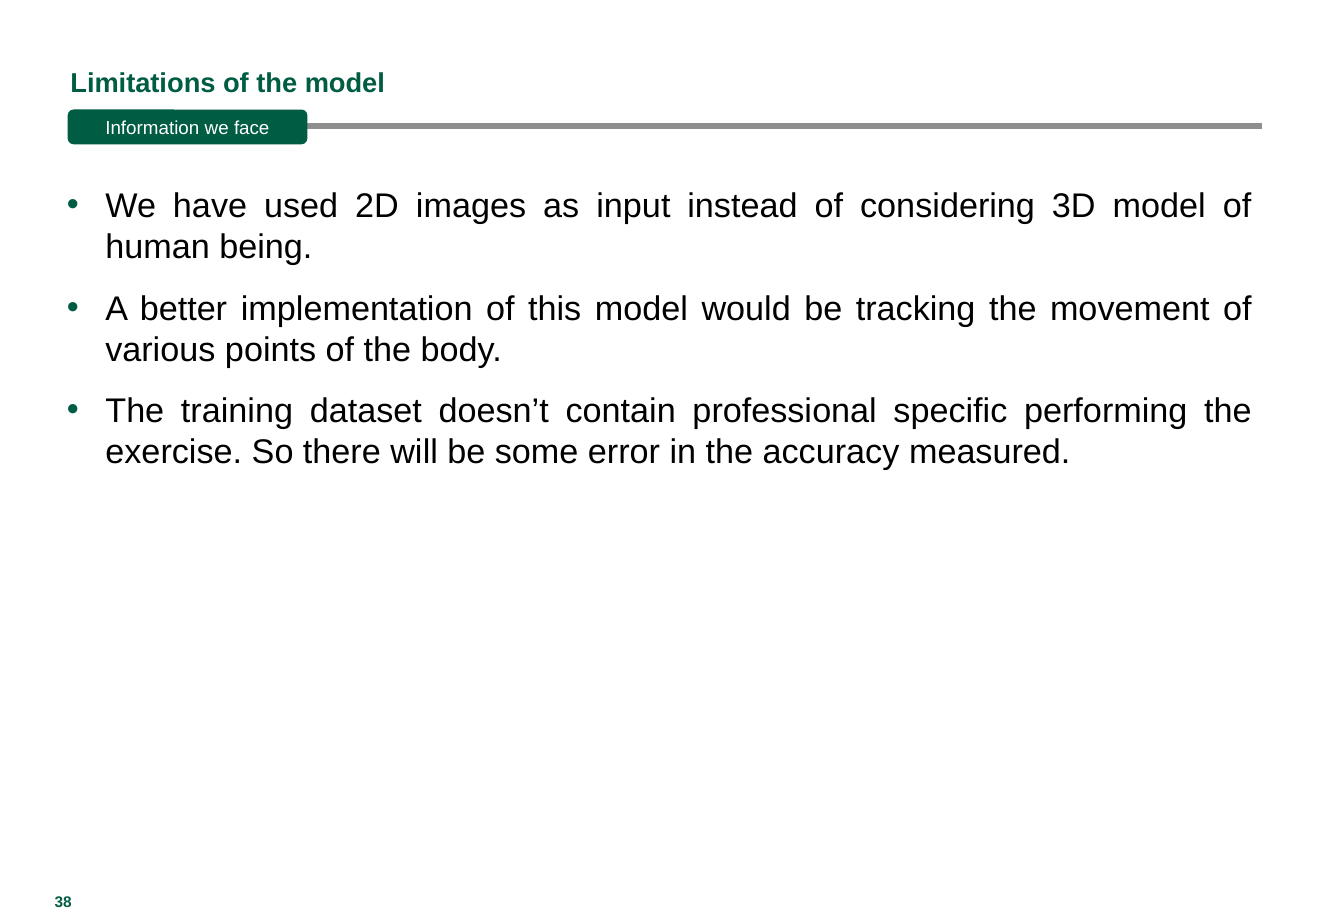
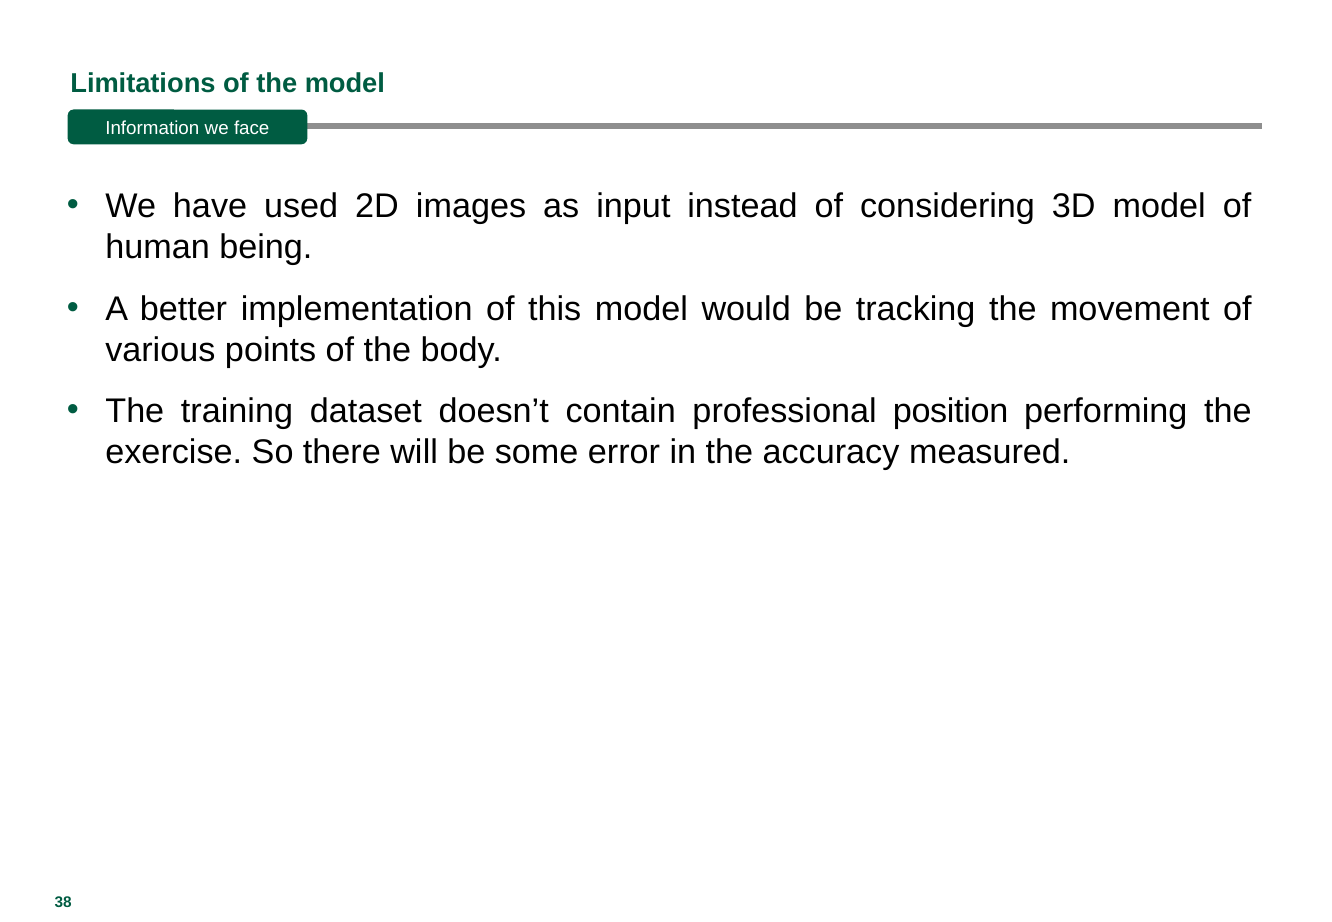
speciﬁc: speciﬁc -> position (951, 412)
